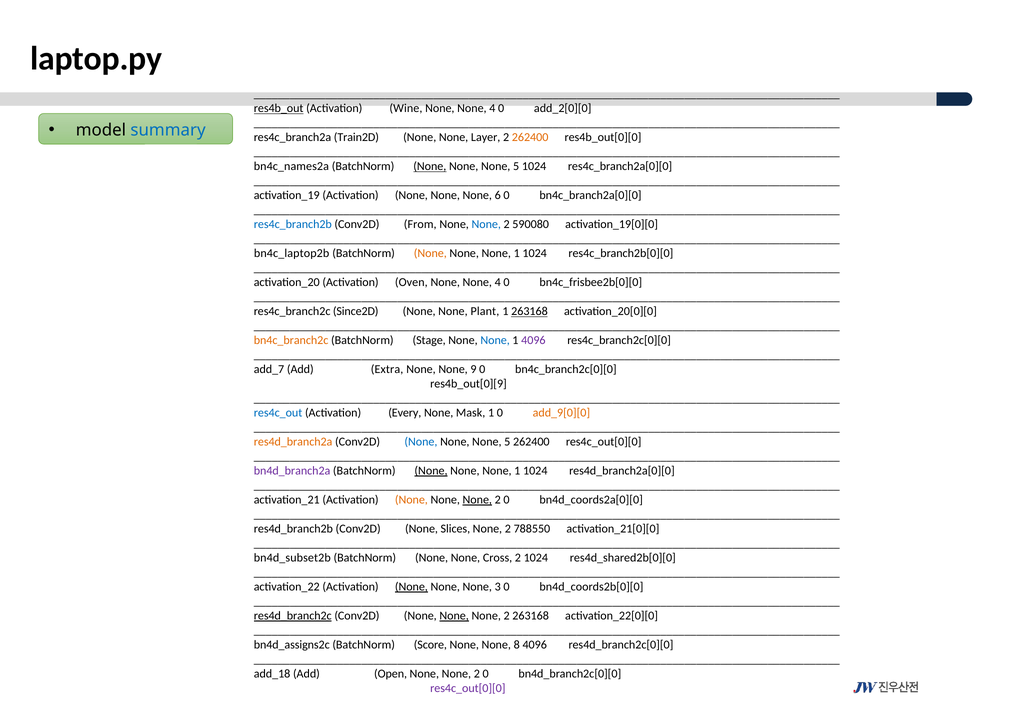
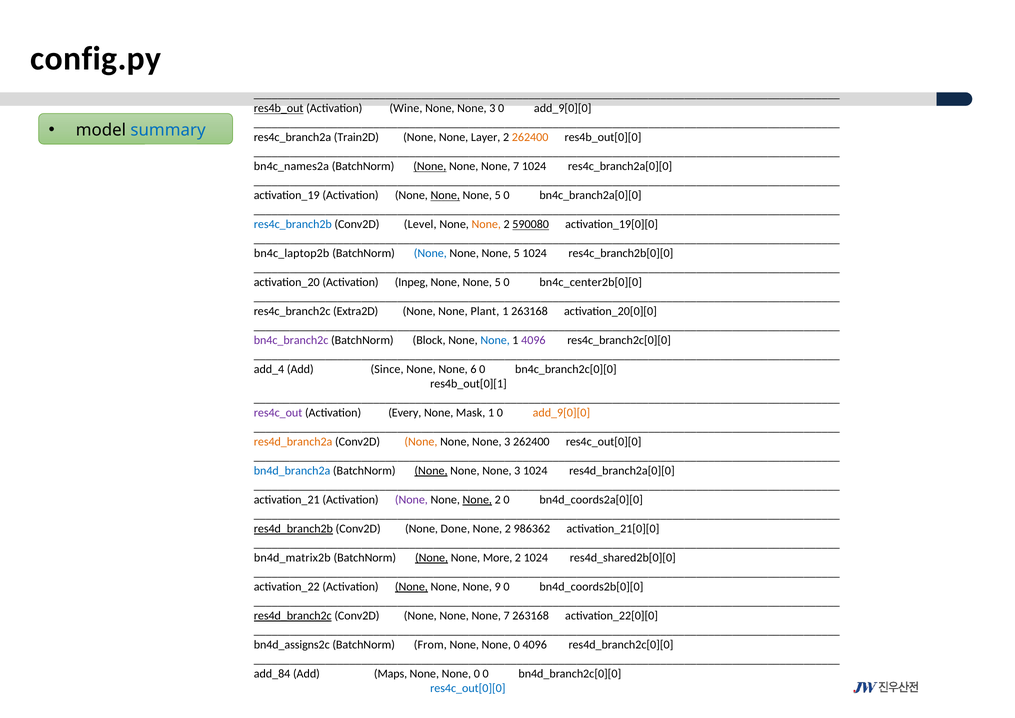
laptop.py: laptop.py -> config.py (96, 59)
4: 4 -> 3 (492, 108)
add_2[0][0: add_2[0][0 -> add_9[0][0 (563, 108)
5: 5 -> 7 (516, 166)
None underline: none -> present (445, 195)
6: 6 -> 5 (498, 195)
From: From -> Level (420, 224)
None colour: blue -> orange (486, 224)
590080 underline: none -> present (531, 224)
None colour: orange -> blue (430, 253)
1: 1 -> 5 (517, 253)
Oven: Oven -> Inpeg (411, 282)
4: 4 -> 5 (498, 282)
bn4c_frisbee2b[0][0: bn4c_frisbee2b[0][0 -> bn4c_center2b[0][0 (591, 282)
Since2D: Since2D -> Extra2D (356, 311)
263168 underline: present -> none (529, 311)
bn4c_branch2c colour: orange -> purple (291, 340)
Stage: Stage -> Block (429, 340)
add_7: add_7 -> add_4 (269, 369)
Extra: Extra -> Since (387, 369)
9: 9 -> 6 (474, 369)
res4b_out[0][9: res4b_out[0][9 -> res4b_out[0][1 (468, 384)
res4c_out colour: blue -> purple (278, 413)
None colour: blue -> orange (421, 442)
5: 5 -> 3 (507, 442)
bn4d_branch2a colour: purple -> blue (292, 471)
1: 1 -> 3 (517, 471)
None colour: orange -> purple (411, 500)
res4d_branch2b underline: none -> present (293, 529)
Slices: Slices -> Done (455, 529)
788550: 788550 -> 986362 (532, 529)
bn4d_subset2b: bn4d_subset2b -> bn4d_matrix2b (292, 558)
None underline: none -> present (432, 558)
Cross: Cross -> More (498, 558)
3: 3 -> 9 (498, 587)
None underline: present -> none (454, 616)
2: 2 -> 7 (507, 616)
Score: Score -> From (430, 645)
8: 8 -> 0 (517, 645)
add_18: add_18 -> add_84 (272, 674)
Open: Open -> Maps (391, 674)
2: 2 -> 0 (477, 674)
res4c_out[0][0 colour: purple -> blue (468, 688)
